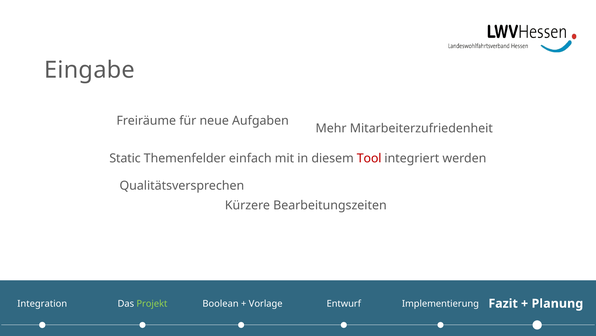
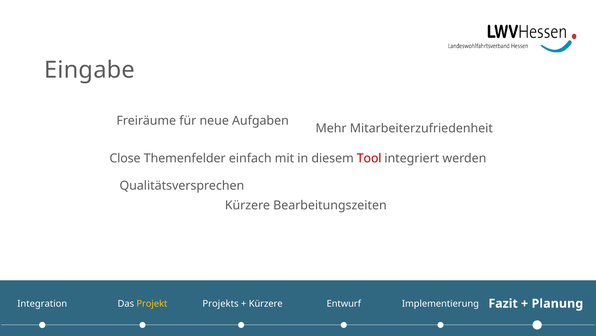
Static: Static -> Close (125, 158)
Projekt colour: light green -> yellow (152, 303)
Boolean: Boolean -> Projekts (221, 303)
Vorlage: Vorlage -> Kürzere (266, 303)
